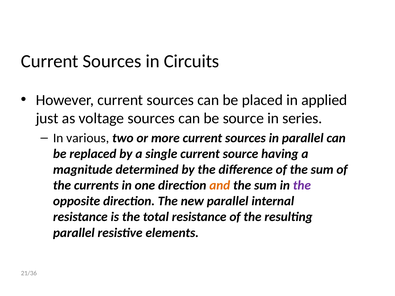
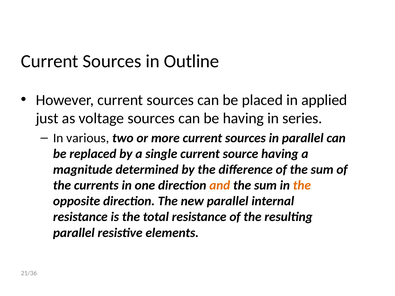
Circuits: Circuits -> Outline (192, 61)
be source: source -> having (243, 118)
the colour: purple -> orange (302, 185)
